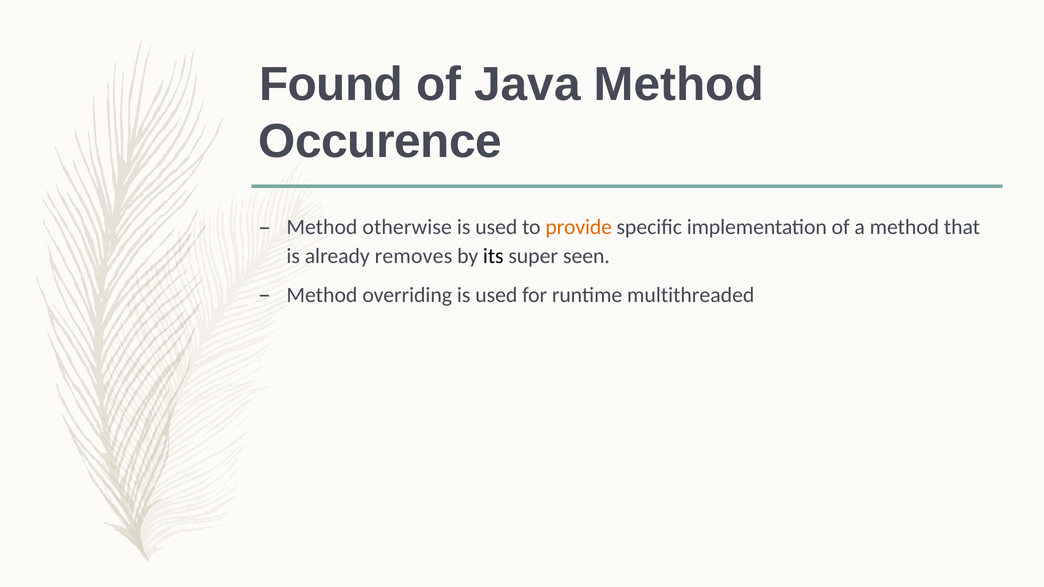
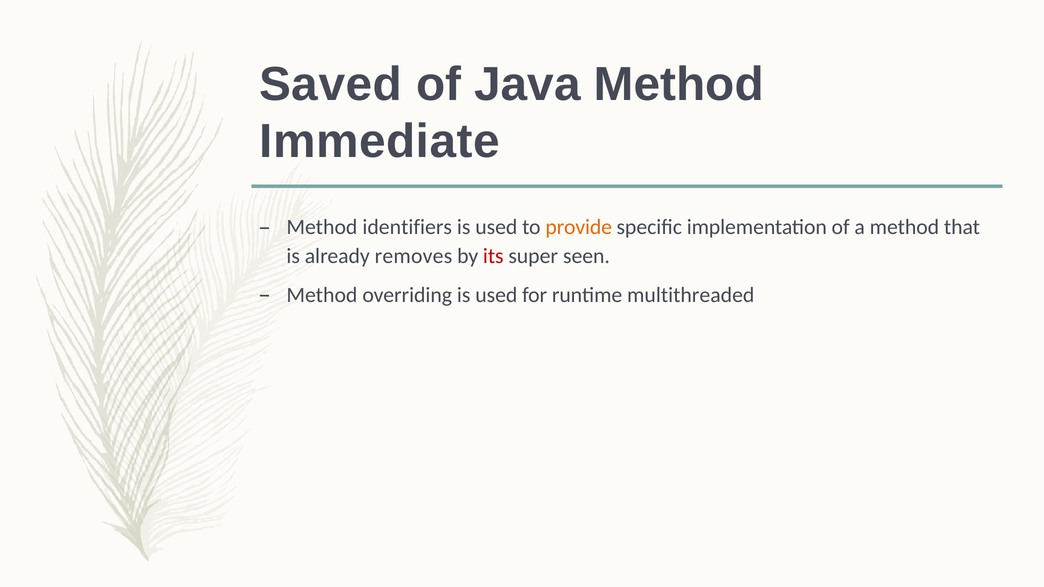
Found: Found -> Saved (331, 85)
Occurence: Occurence -> Immediate (380, 141)
otherwise: otherwise -> identifiers (407, 227)
its colour: black -> red (493, 256)
